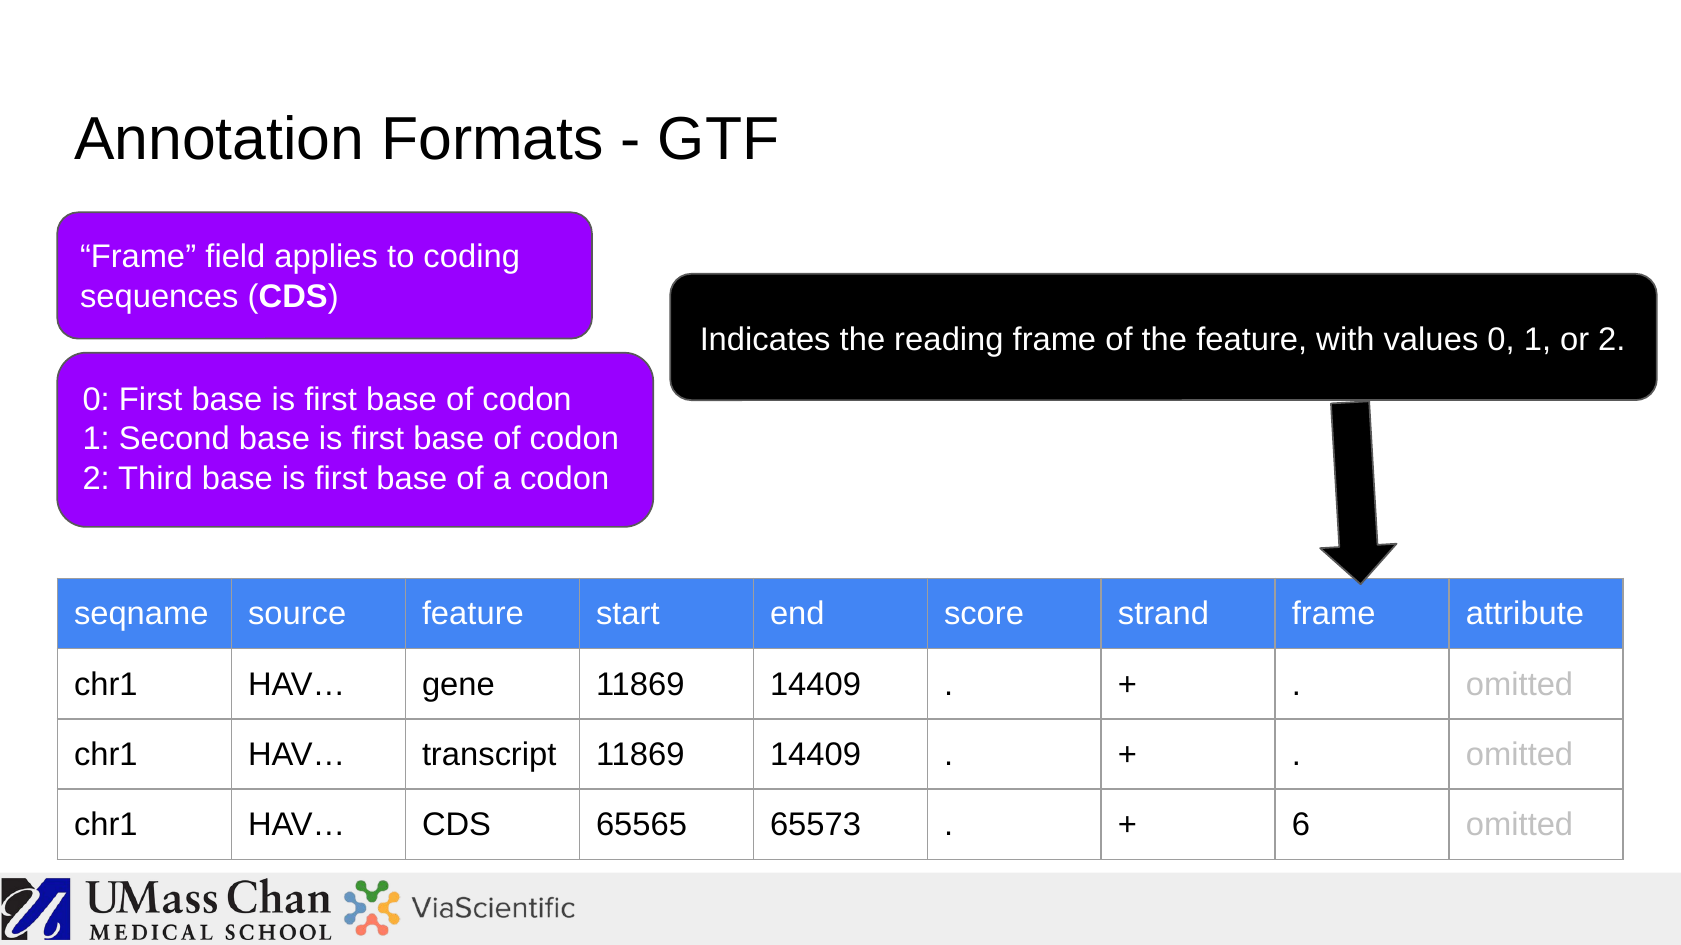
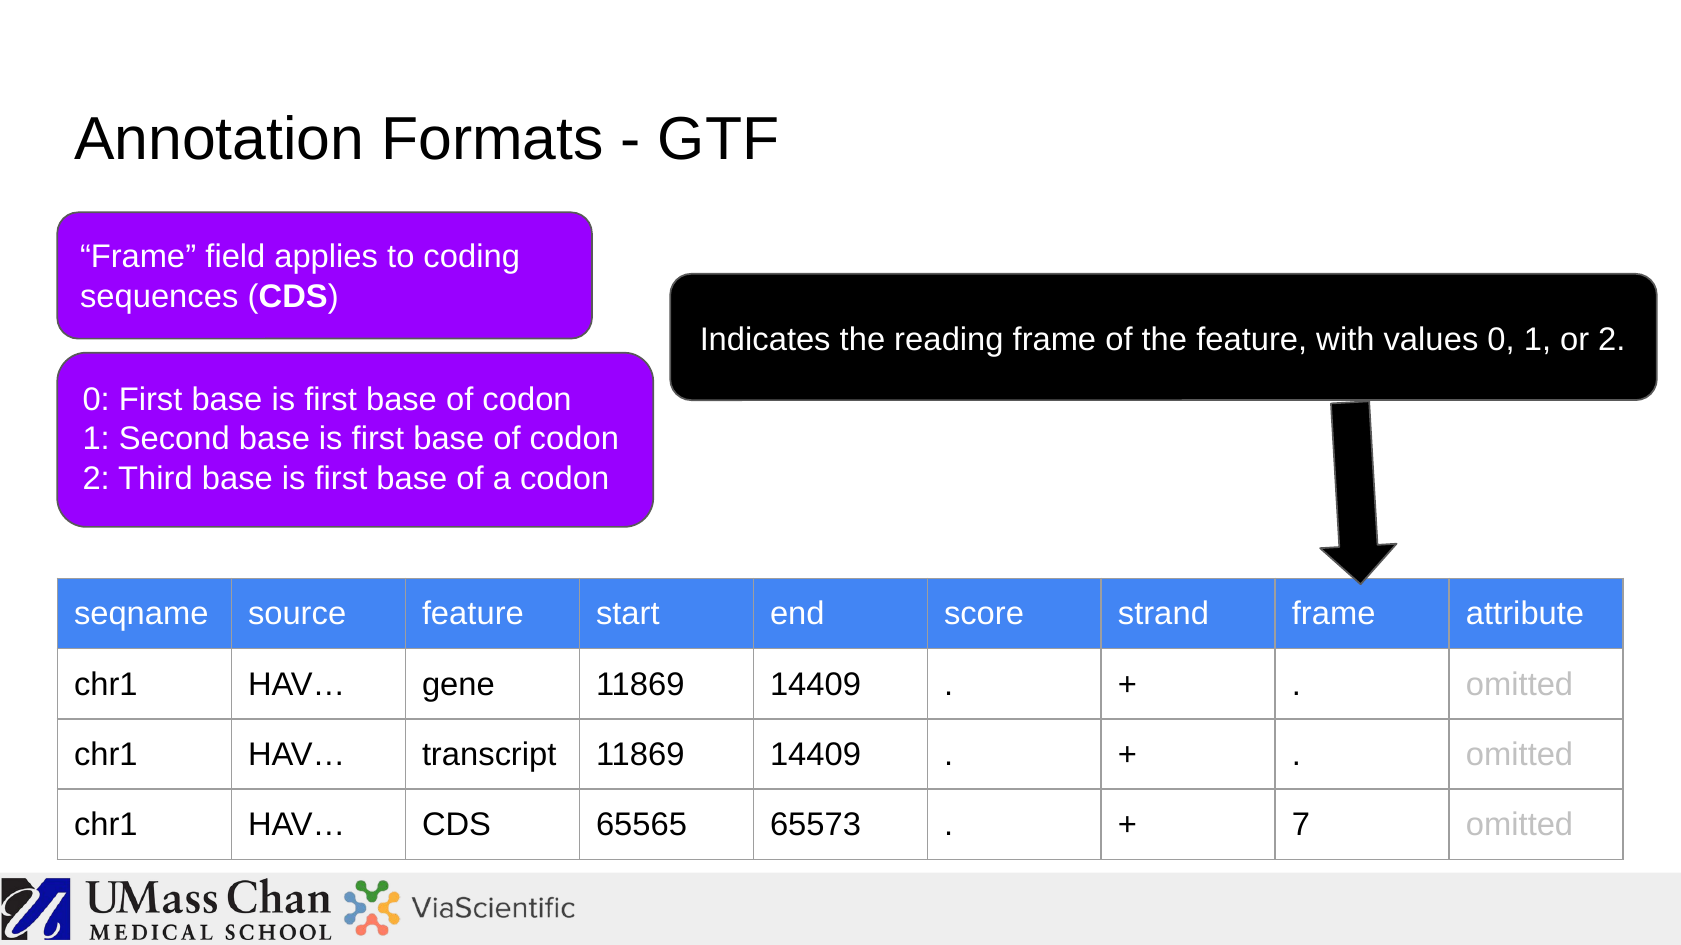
6: 6 -> 7 (1301, 825)
